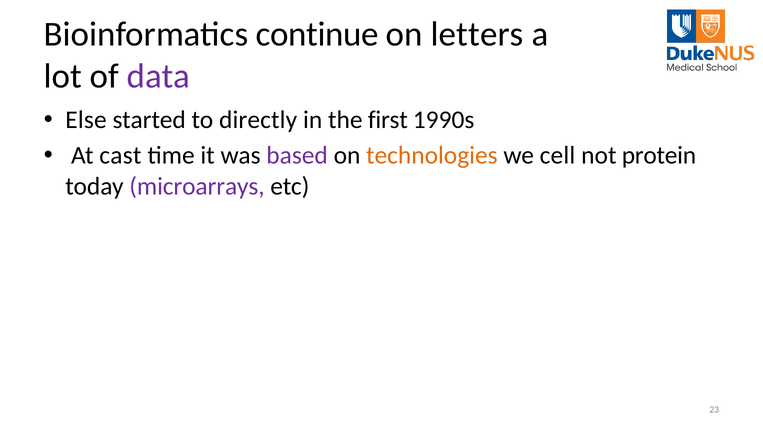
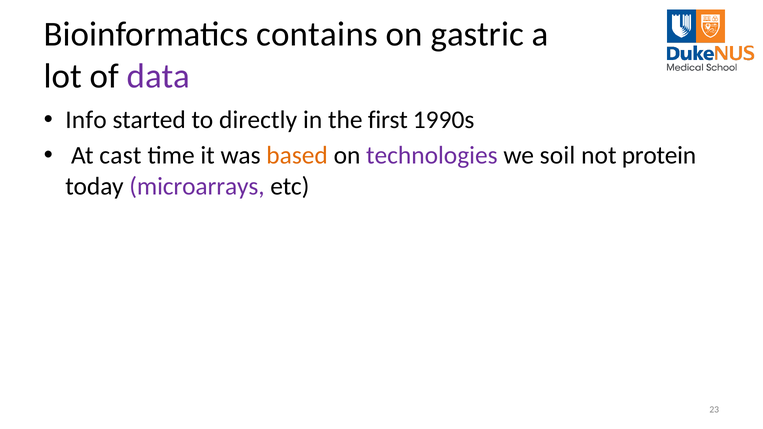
continue: continue -> contains (317, 34)
letters: letters -> gastric (477, 34)
Else: Else -> Info (86, 120)
based colour: purple -> orange (297, 156)
technologies colour: orange -> purple (432, 156)
cell: cell -> soil (557, 156)
